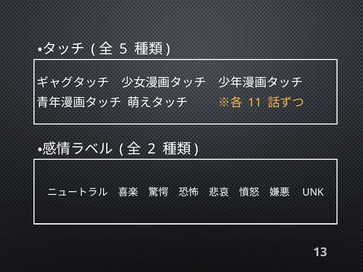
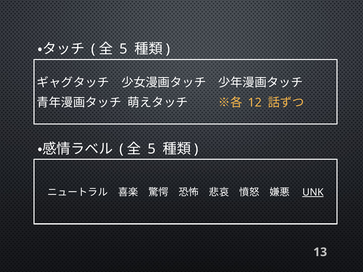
11: 11 -> 12 (255, 103)
2: 2 -> 5 (152, 149)
UNK underline: none -> present (313, 192)
